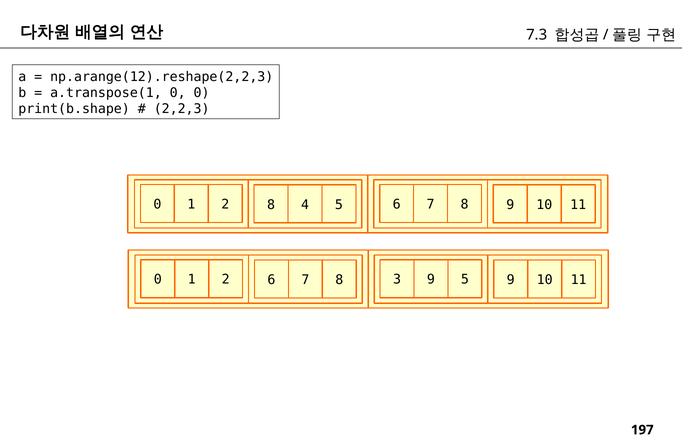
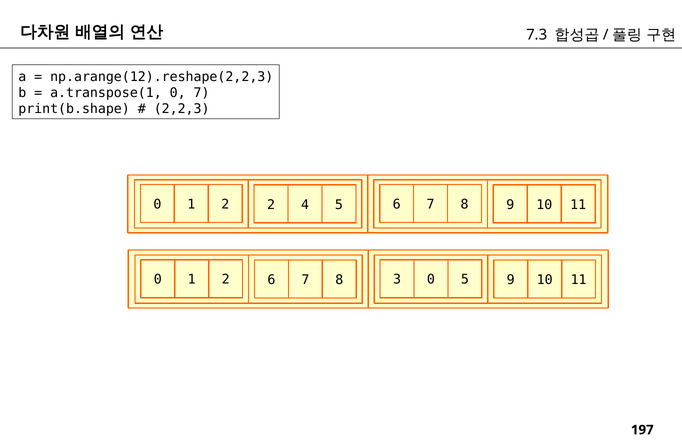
0 0: 0 -> 7 (202, 93)
2 8: 8 -> 2 (271, 205)
3 9: 9 -> 0 (431, 280)
